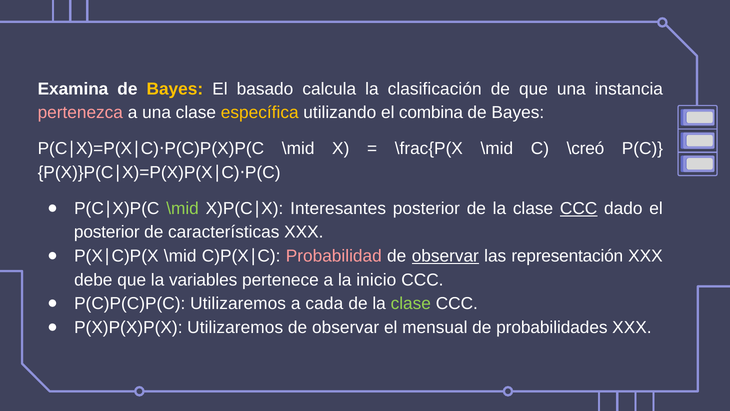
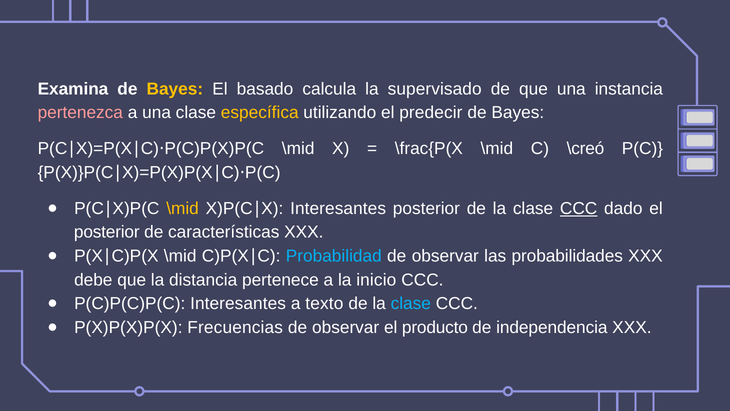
clasificación: clasificación -> supervisado (435, 89)
combina: combina -> predecir (431, 113)
\mid colour: light green -> yellow (183, 208)
Probabilidad colour: pink -> light blue (334, 256)
observar underline: present -> none (445, 256)
representación: representación -> probabilidades (567, 256)
variables: variables -> distancia (203, 280)
P(C)P(C)P(C Utilizaremos: Utilizaremos -> Interesantes (238, 303)
cada: cada -> texto (324, 303)
clase colour: light green -> light blue (411, 303)
P(X)P(X)P(X Utilizaremos: Utilizaremos -> Frecuencias (235, 327)
mensual: mensual -> producto (435, 327)
probabilidades: probabilidades -> independencia (552, 327)
